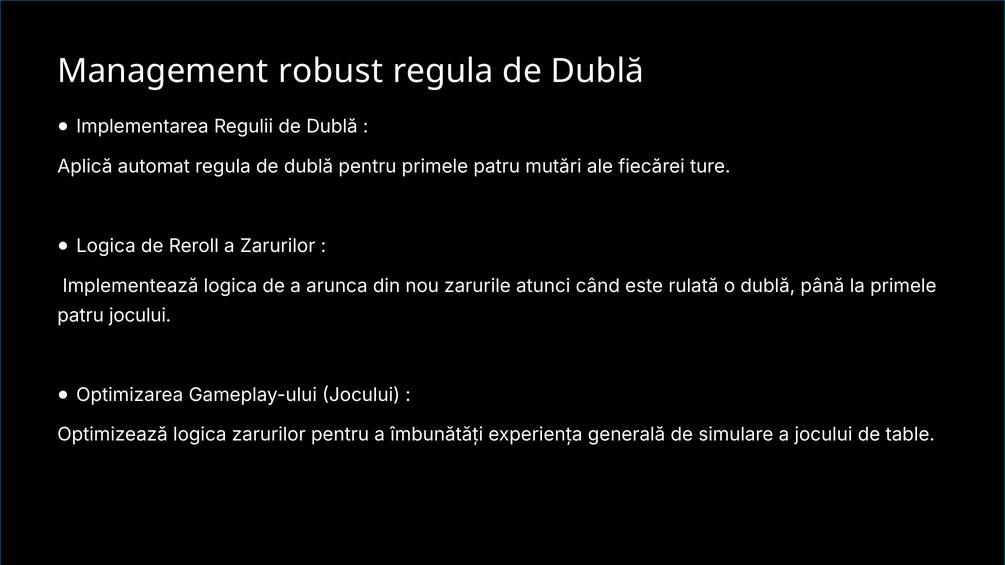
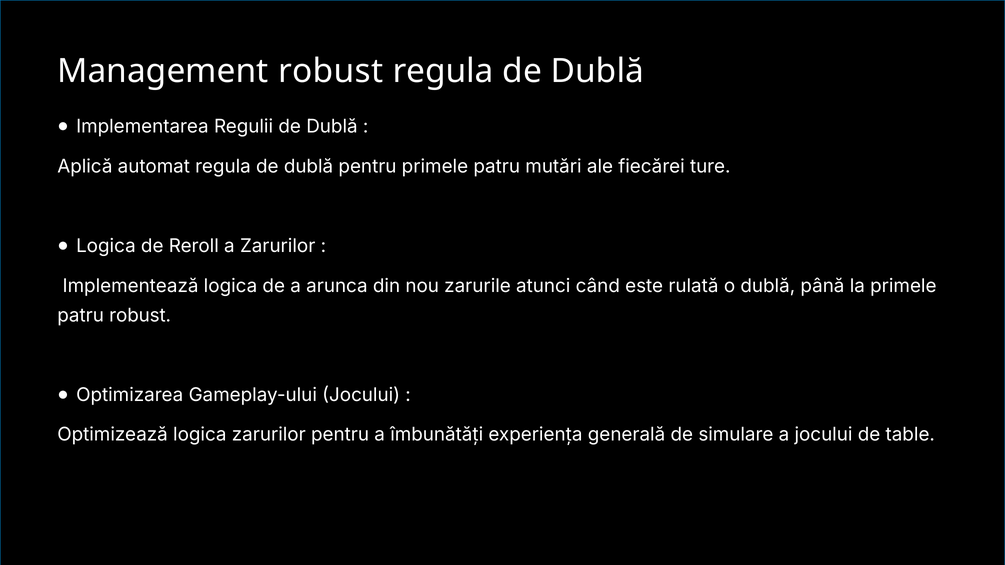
patru jocului: jocului -> robust (140, 315)
